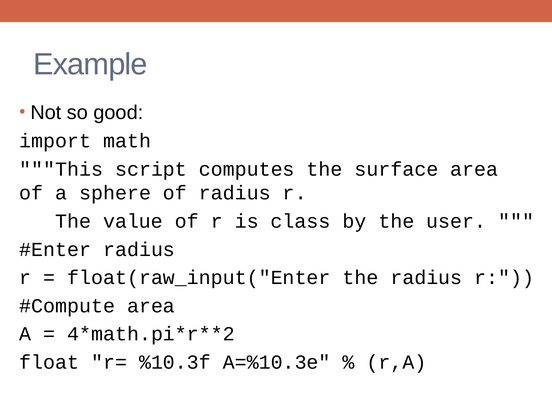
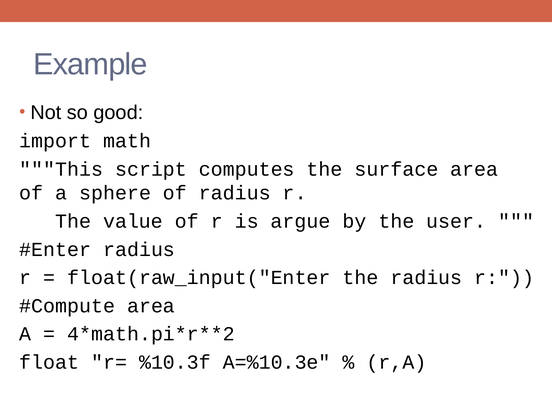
class: class -> argue (301, 221)
